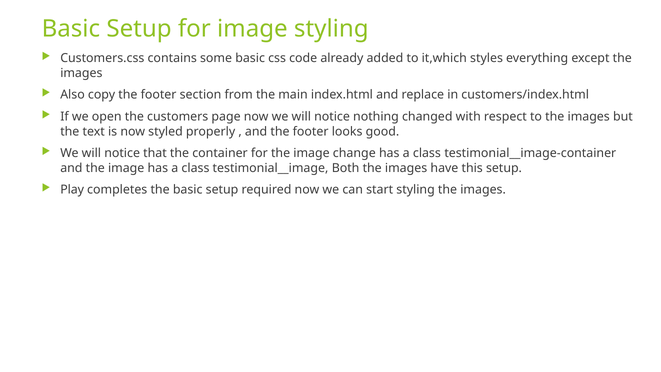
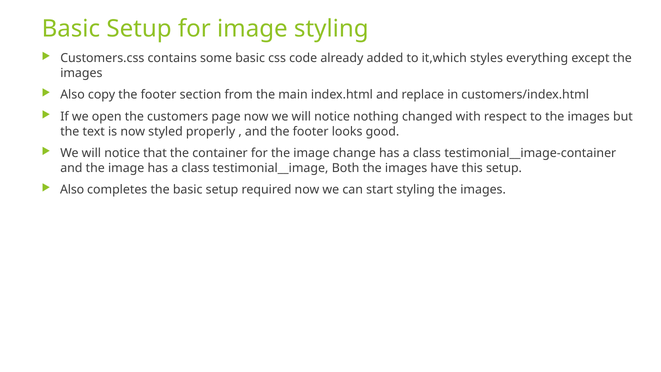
Play: Play -> Also (72, 190)
